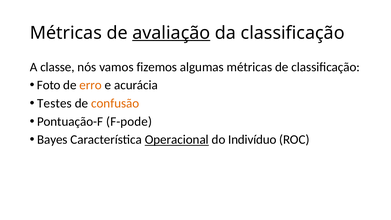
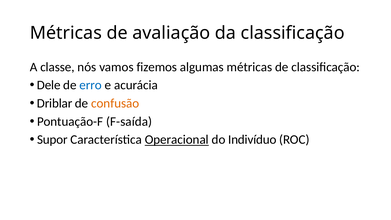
avaliação underline: present -> none (171, 33)
Foto: Foto -> Dele (49, 85)
erro colour: orange -> blue (91, 85)
Testes: Testes -> Driblar (55, 103)
F-pode: F-pode -> F-saída (129, 121)
Bayes: Bayes -> Supor (52, 140)
